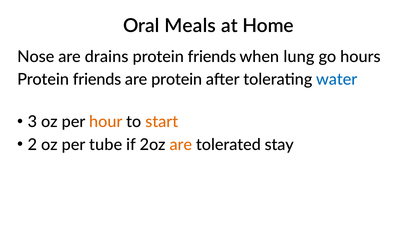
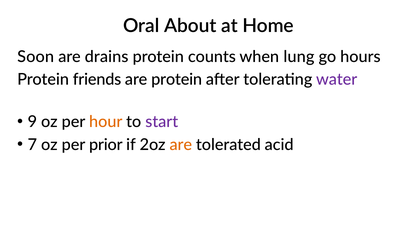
Meals: Meals -> About (190, 26)
Nose: Nose -> Soon (36, 57)
friends: friends -> counts (212, 57)
water colour: blue -> purple (337, 80)
3: 3 -> 9 (32, 122)
start colour: orange -> purple (162, 122)
2: 2 -> 7 (32, 145)
tube: tube -> prior (106, 145)
stay: stay -> acid (279, 145)
